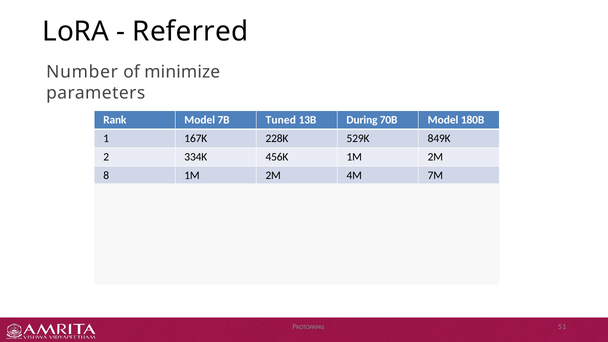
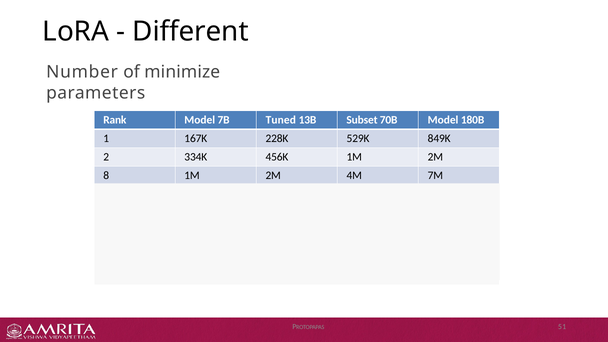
Referred: Referred -> Different (191, 31)
During: During -> Subset (362, 120)
